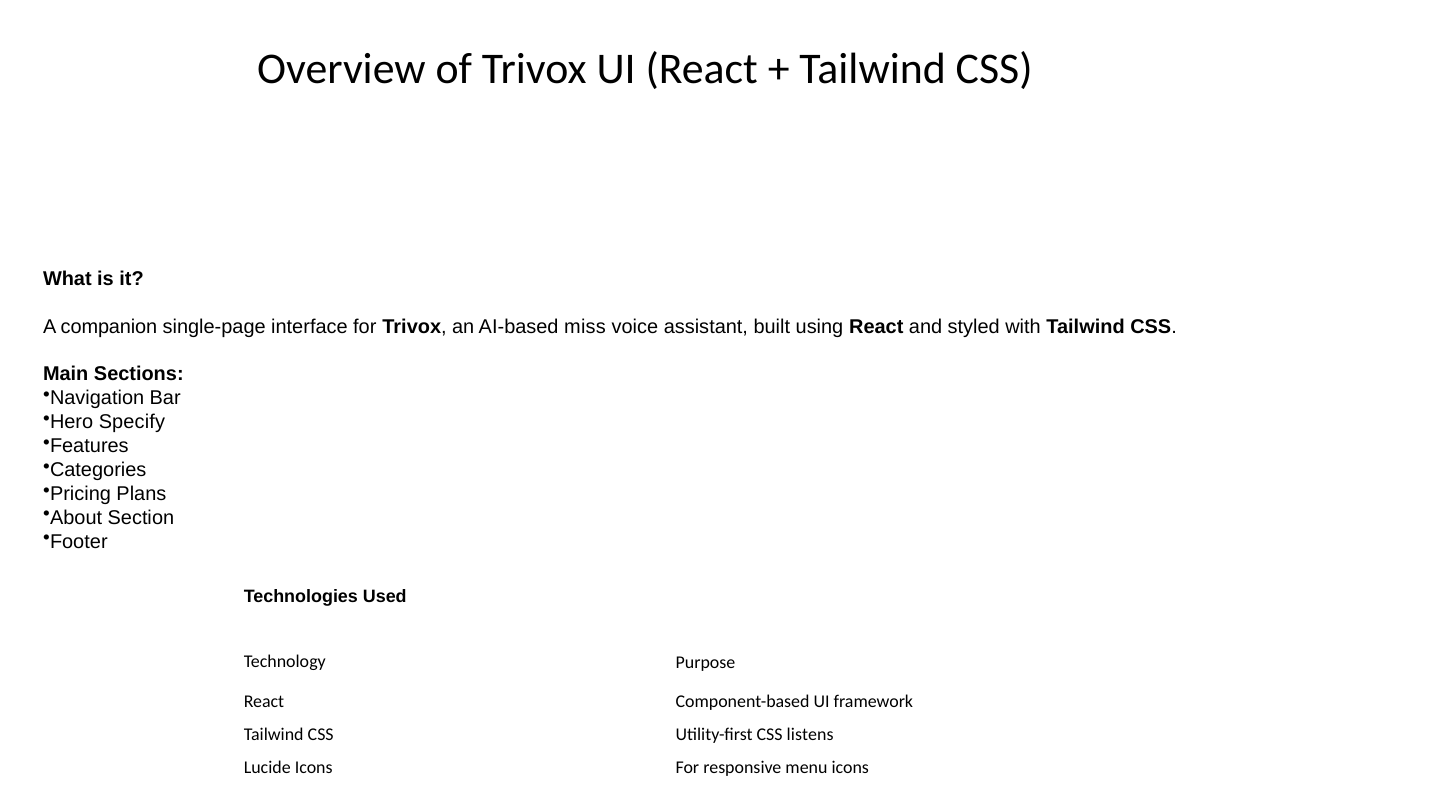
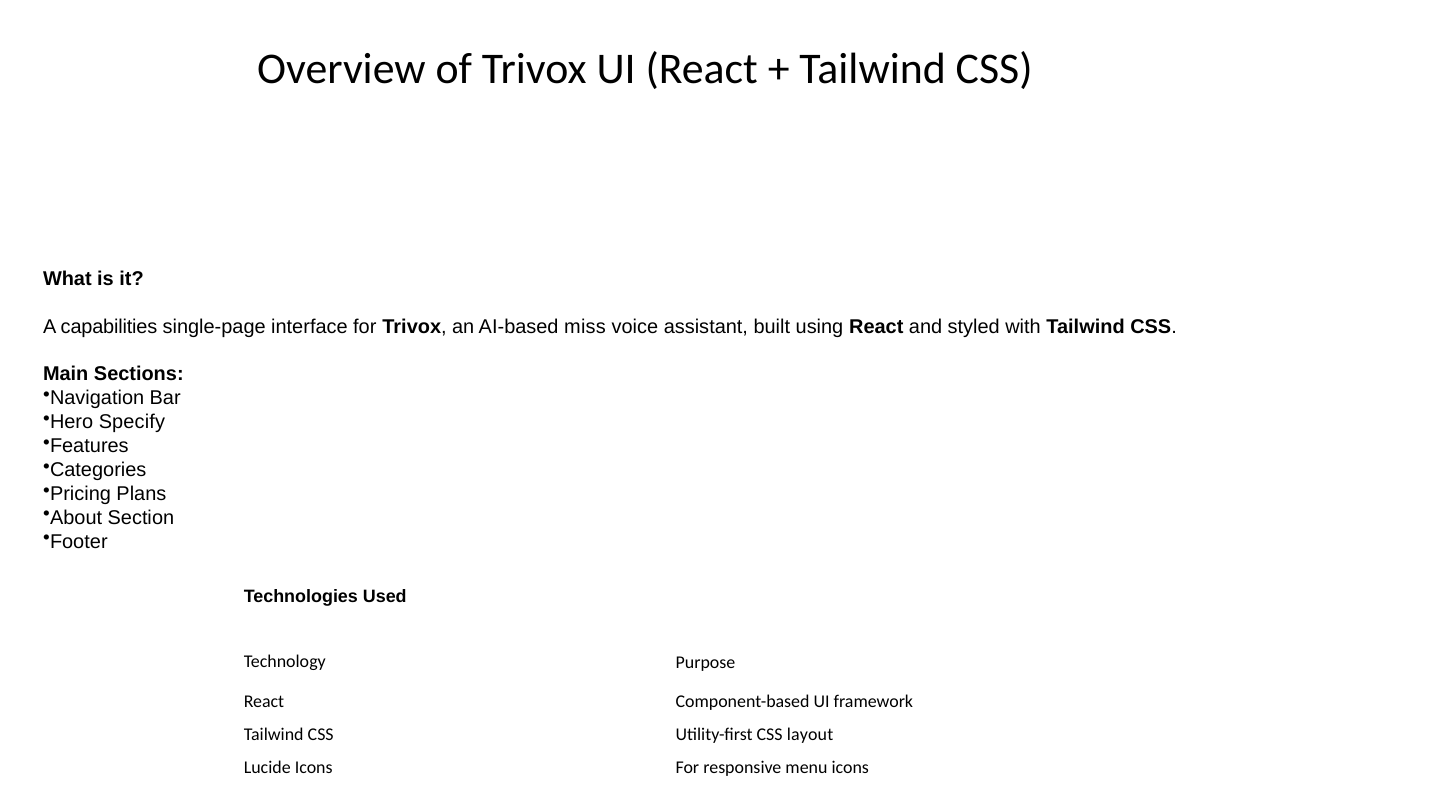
companion: companion -> capabilities (109, 327)
listens: listens -> layout (810, 735)
